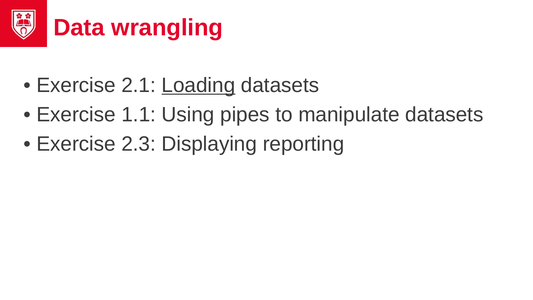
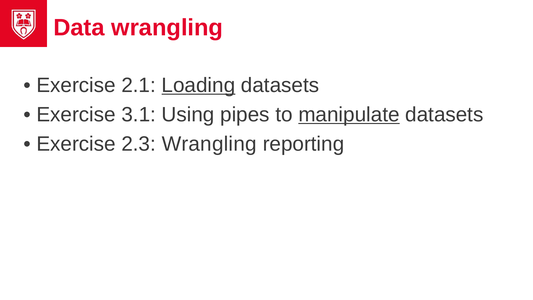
1.1: 1.1 -> 3.1 (139, 114)
manipulate underline: none -> present (349, 114)
2.3 Displaying: Displaying -> Wrangling (209, 144)
